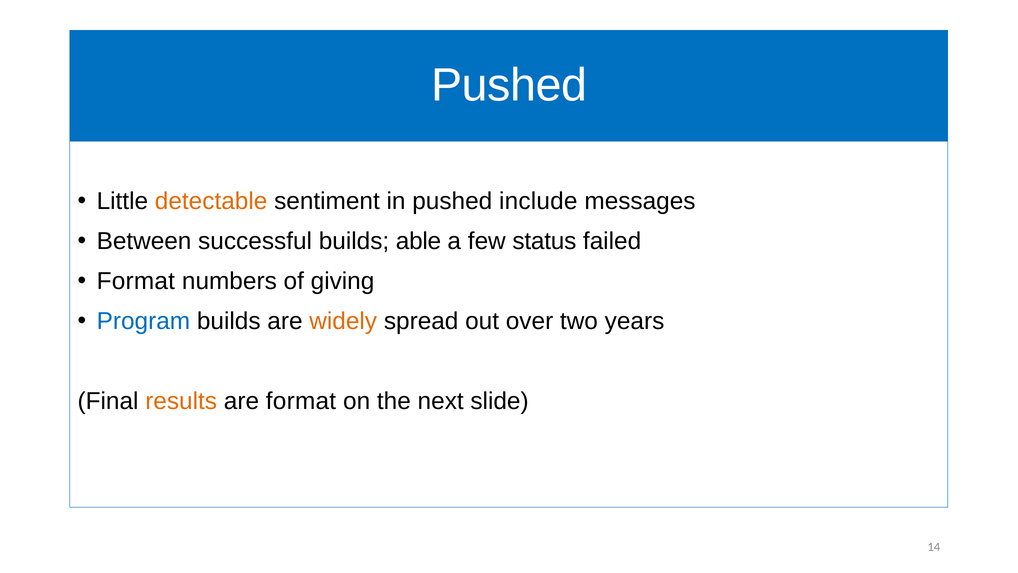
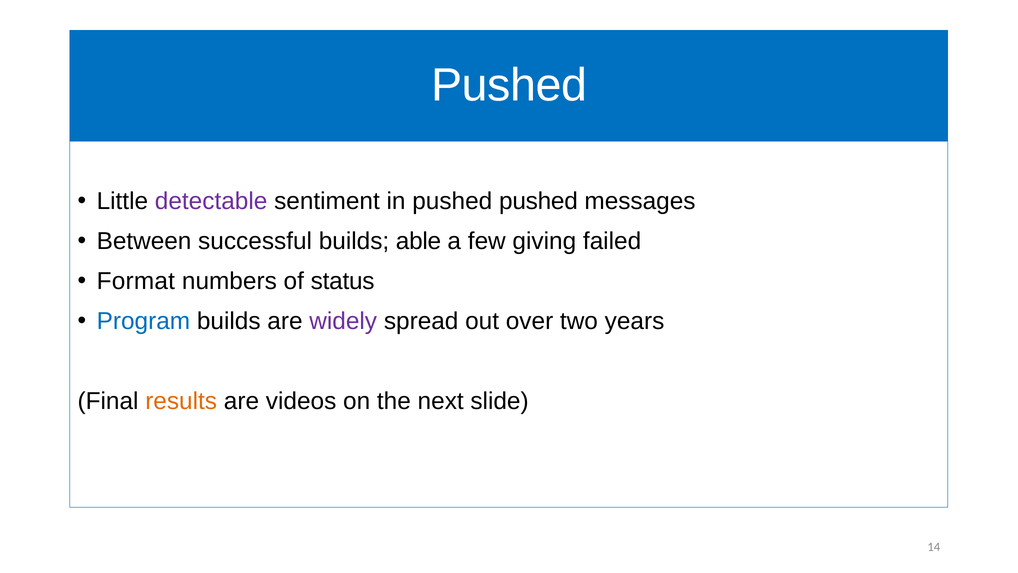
detectable colour: orange -> purple (211, 201)
pushed include: include -> pushed (538, 201)
status: status -> giving (544, 241)
giving: giving -> status (343, 281)
widely colour: orange -> purple (343, 321)
are format: format -> videos (301, 401)
